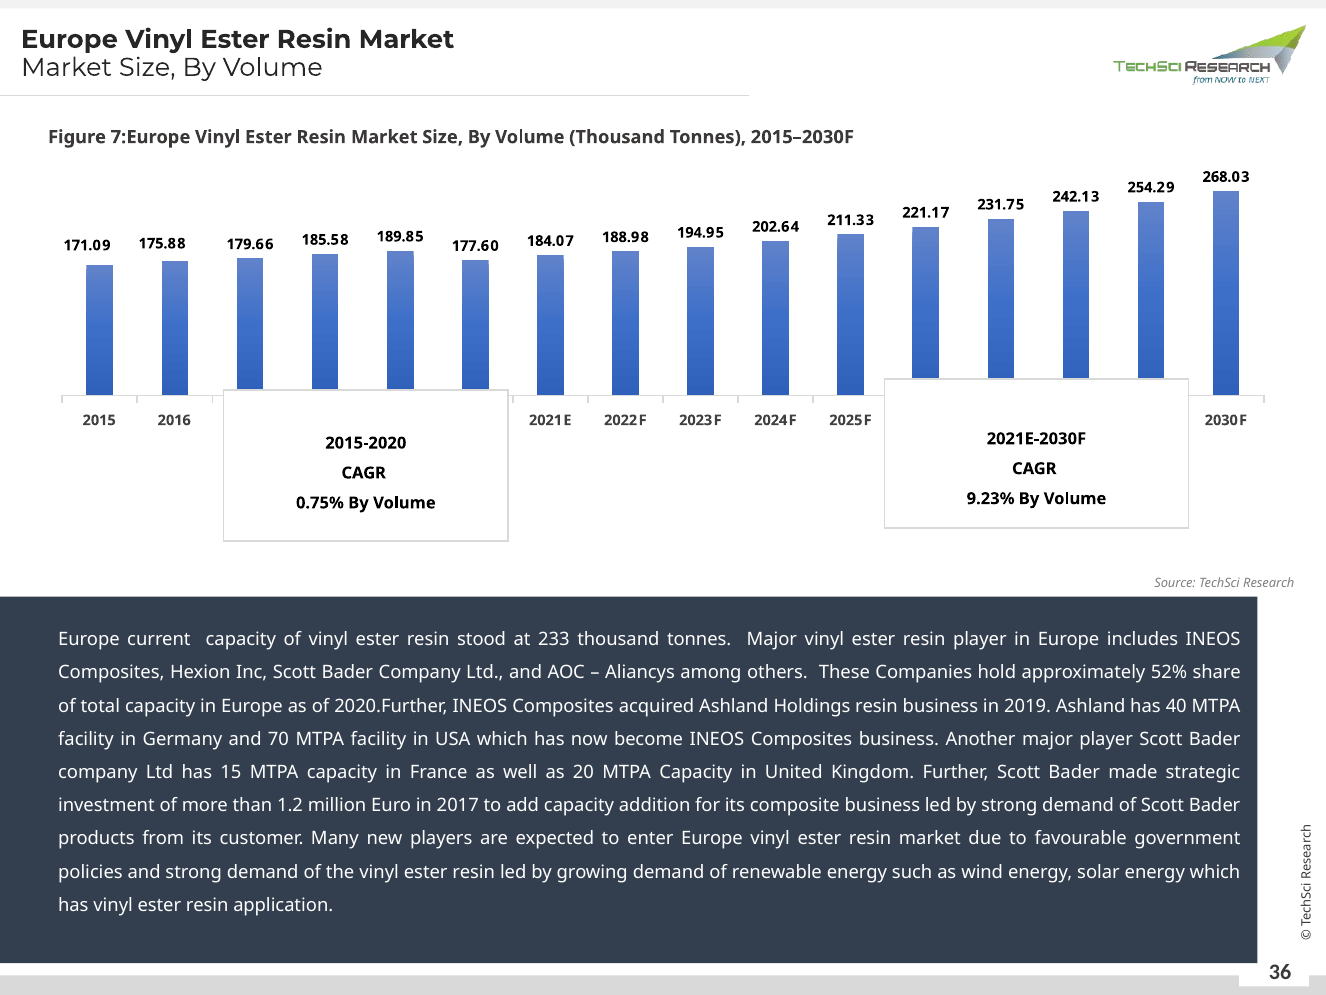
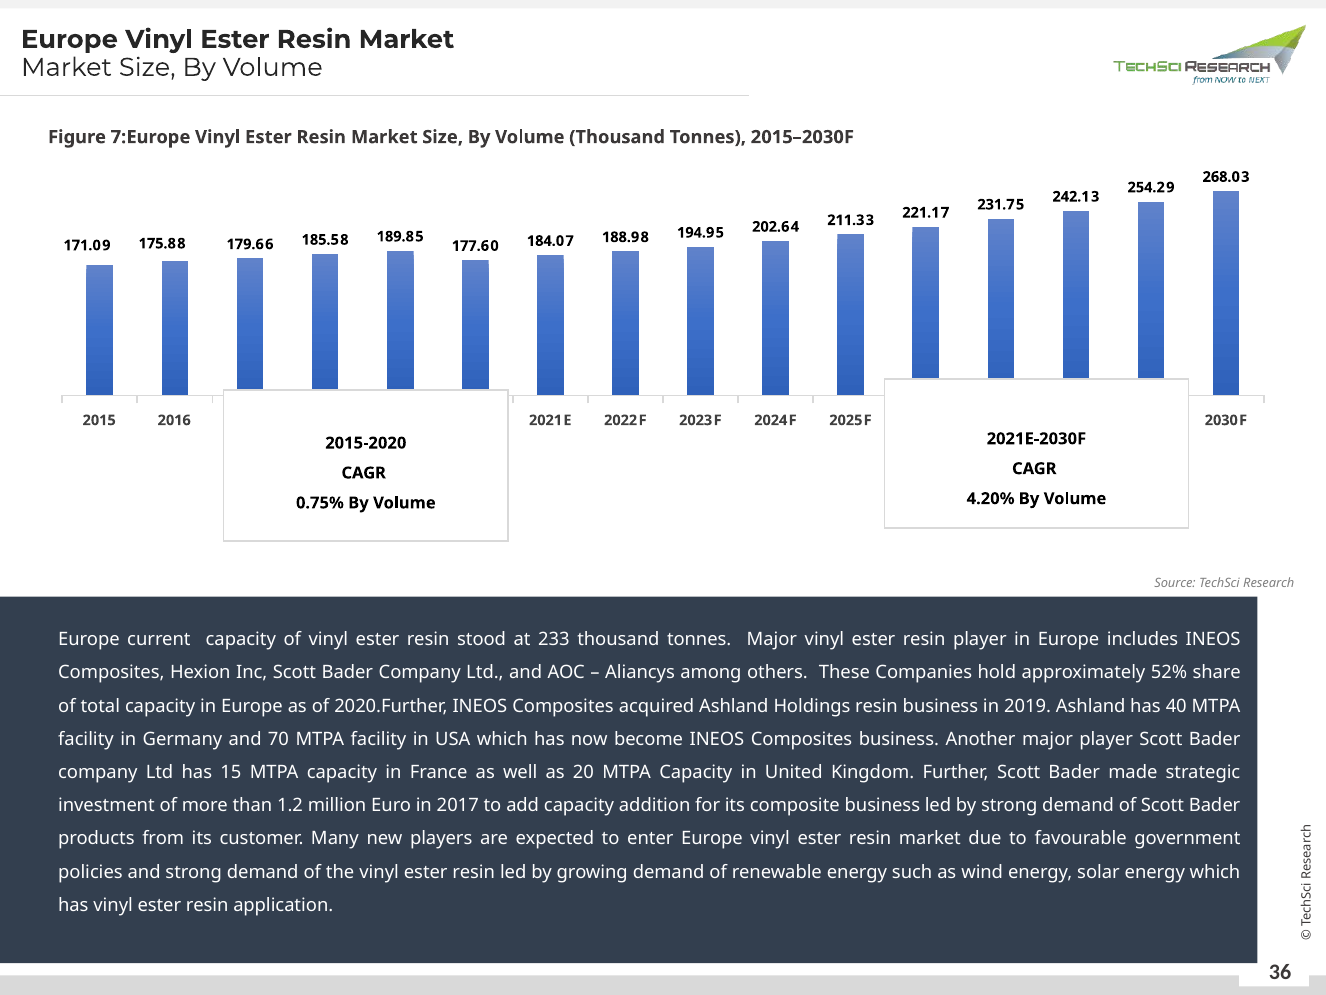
9.23%: 9.23% -> 4.20% (991, 498)
